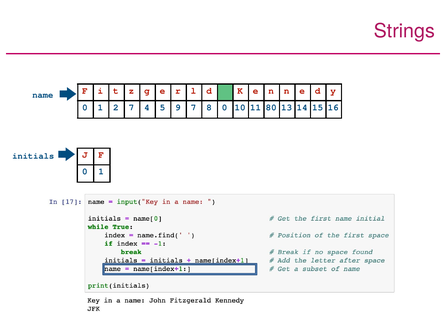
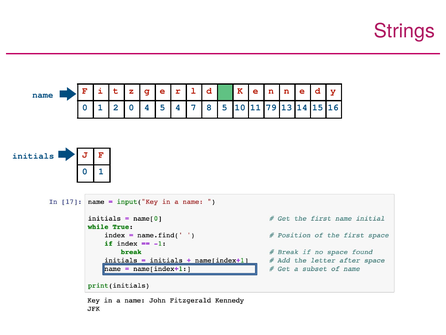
2 7: 7 -> 0 (131, 107)
5 9: 9 -> 4 (178, 107)
8 0: 0 -> 5 (225, 107)
80: 80 -> 79 (271, 107)
